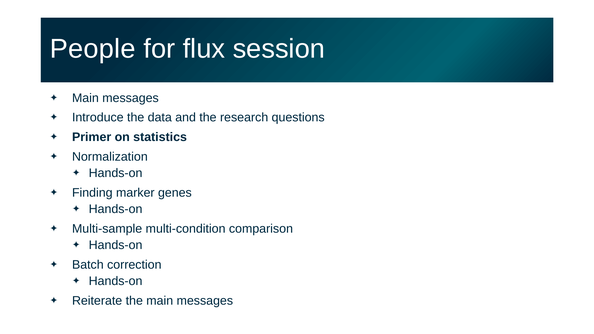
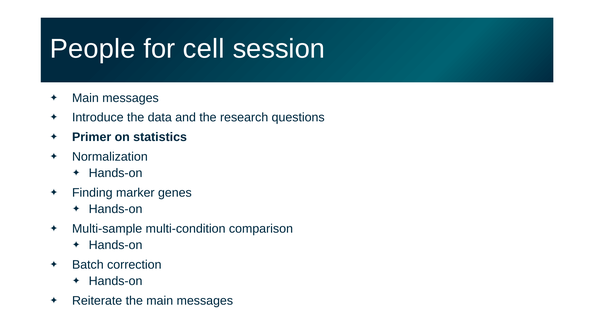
flux: flux -> cell (204, 49)
